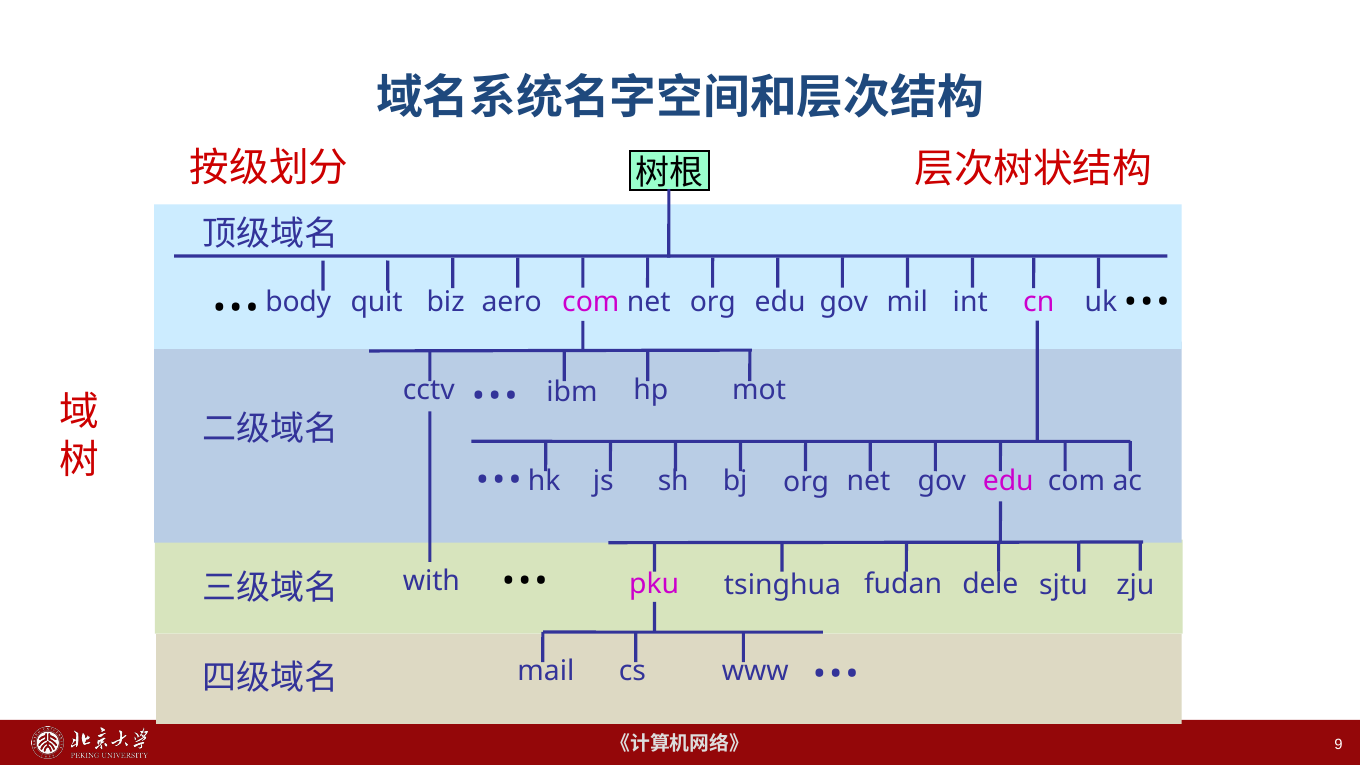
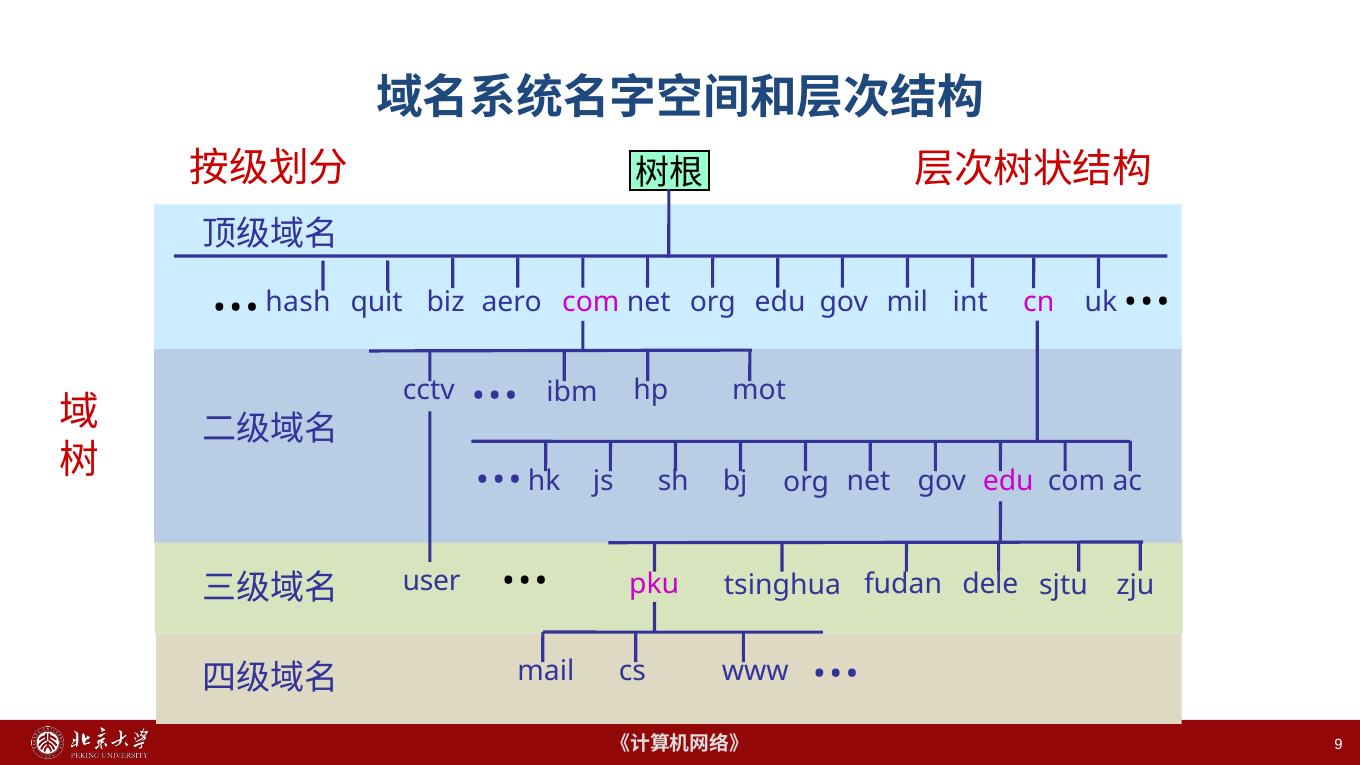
body: body -> hash (298, 302)
with: with -> user (432, 581)
